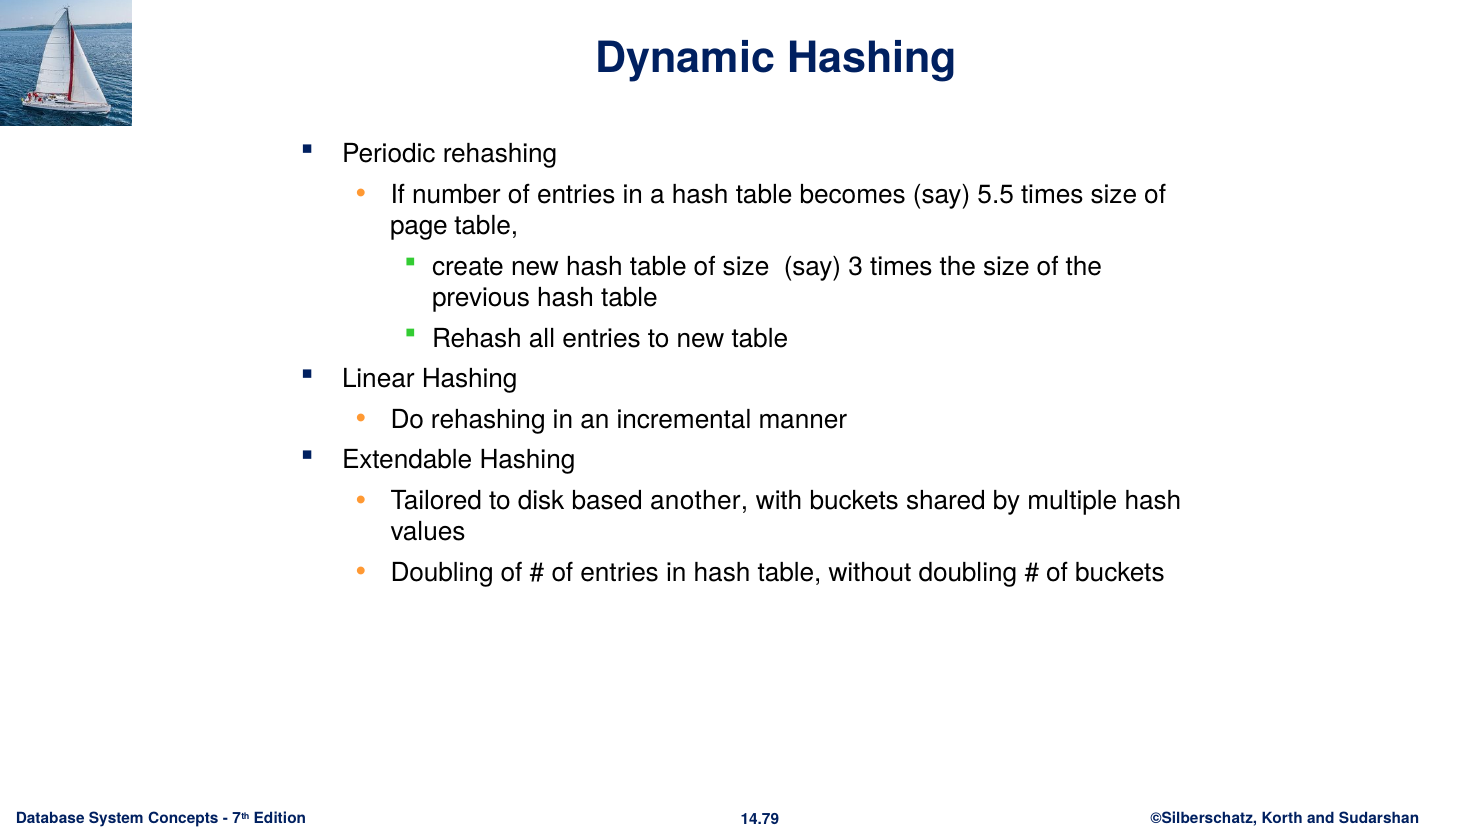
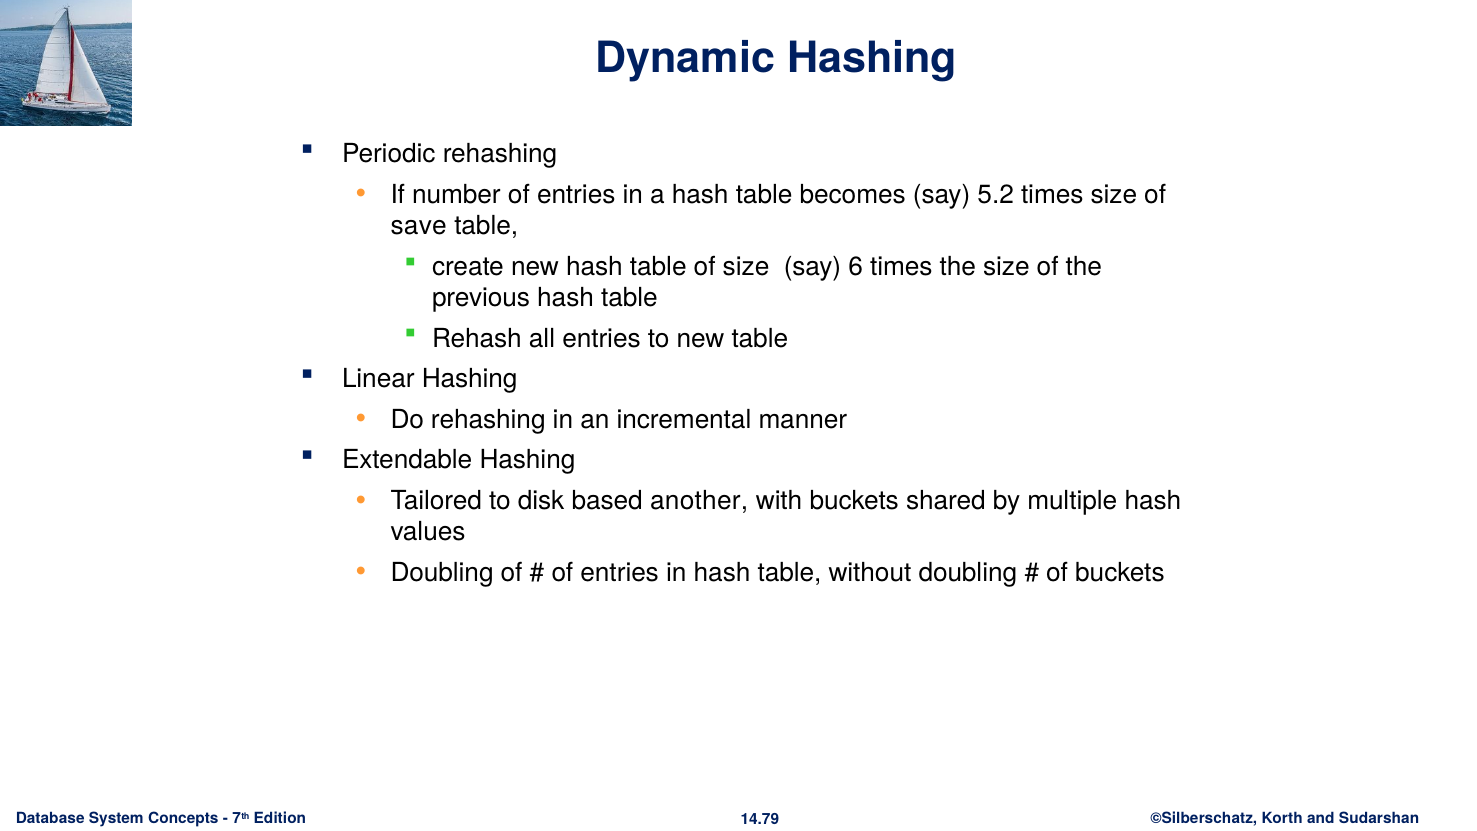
5.5: 5.5 -> 5.2 (996, 195)
page: page -> save (419, 226)
3: 3 -> 6 (856, 267)
